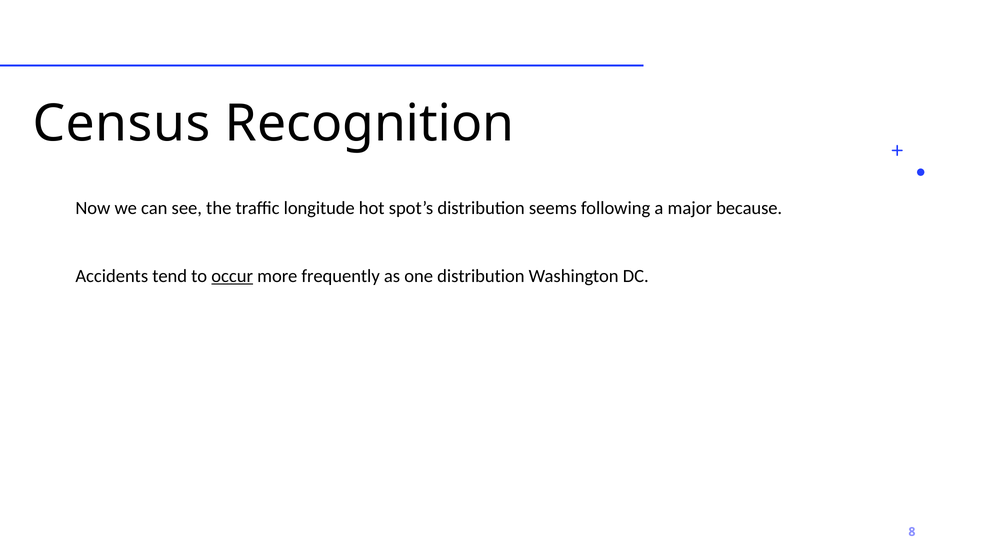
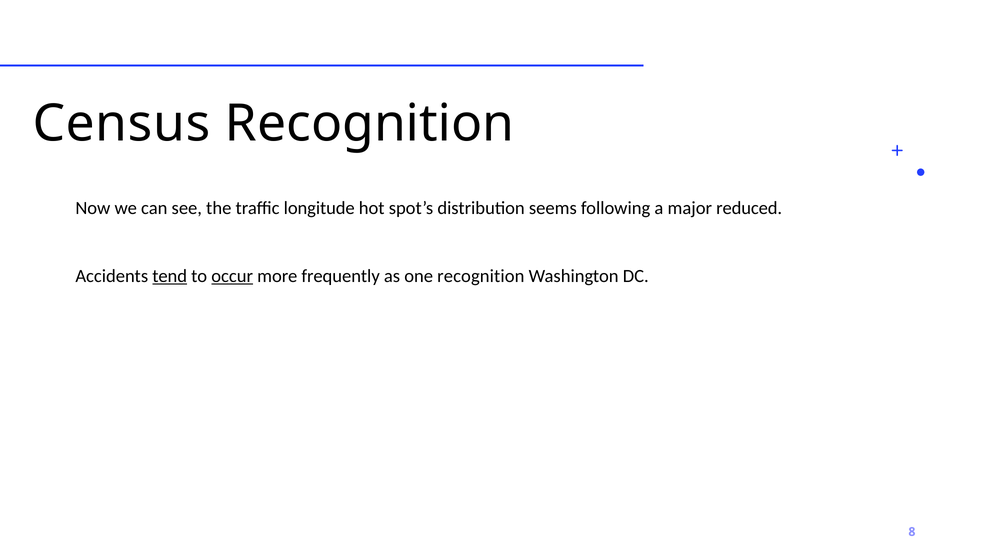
because: because -> reduced (749, 208)
tend underline: none -> present (170, 276)
one distribution: distribution -> recognition (481, 276)
